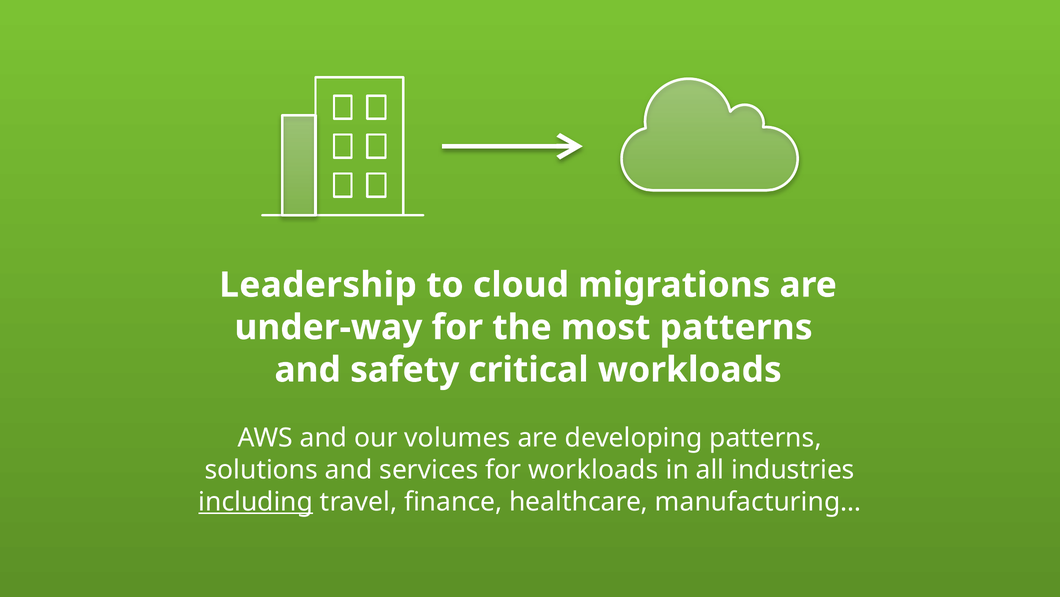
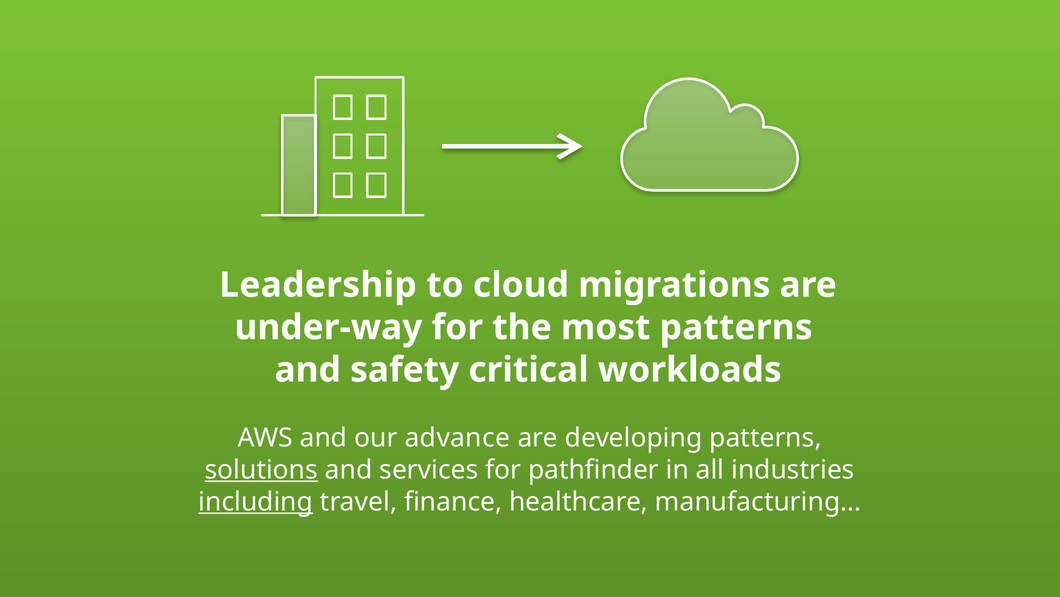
volumes: volumes -> advance (457, 438)
solutions underline: none -> present (261, 469)
for workloads: workloads -> pathfinder (594, 469)
